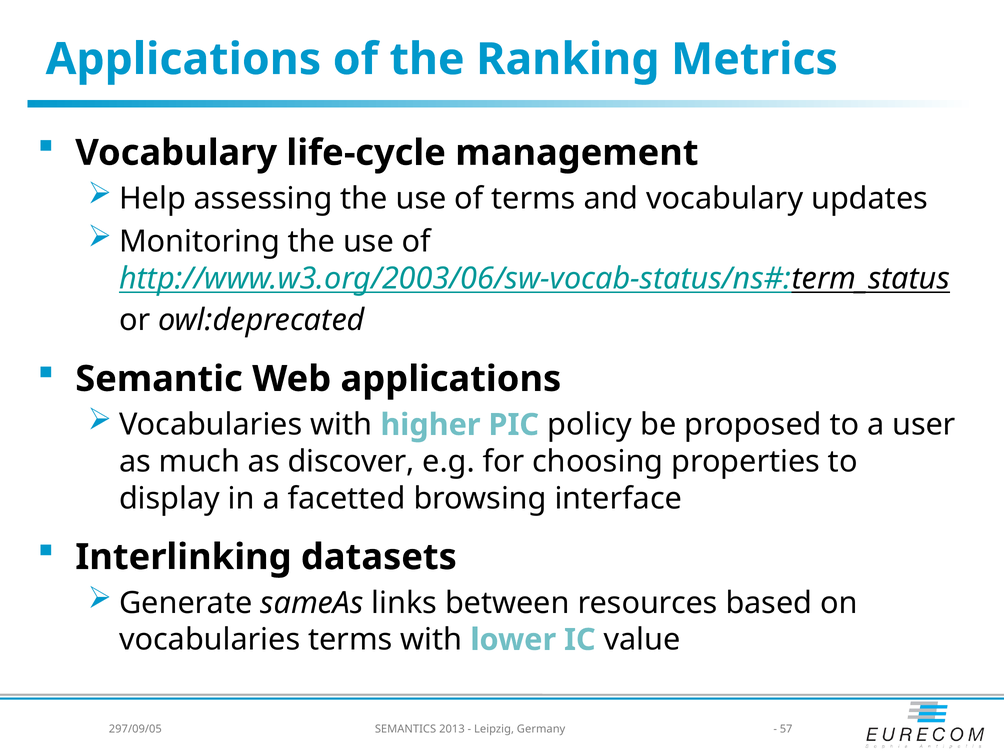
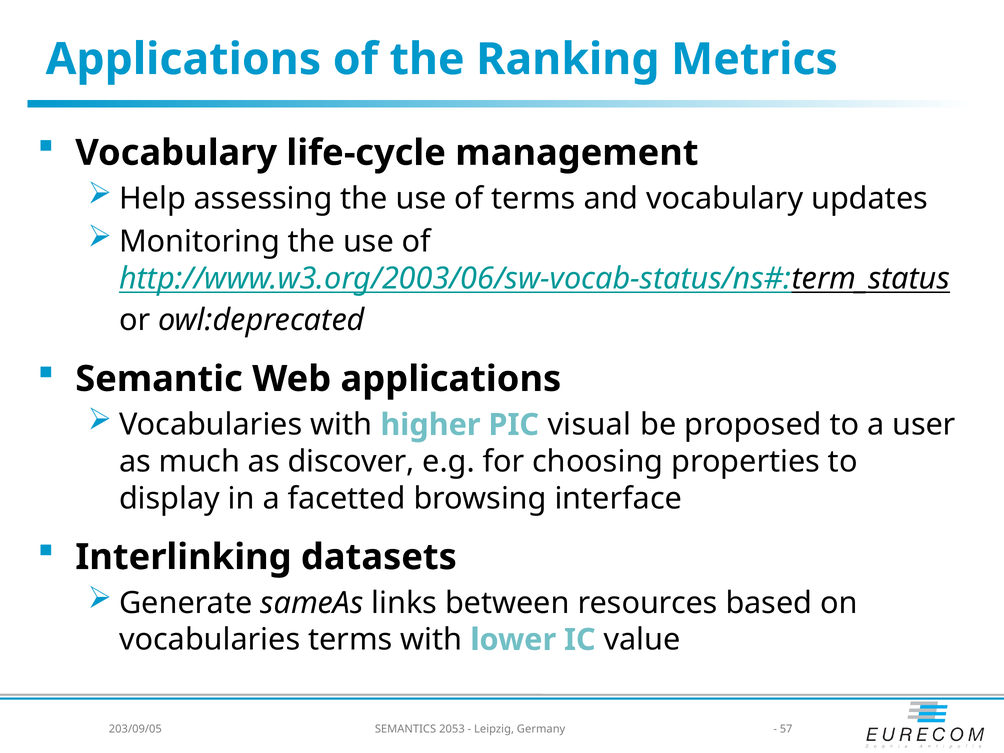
policy: policy -> visual (589, 425)
297/09/05: 297/09/05 -> 203/09/05 (135, 729)
2013: 2013 -> 2053 (452, 729)
